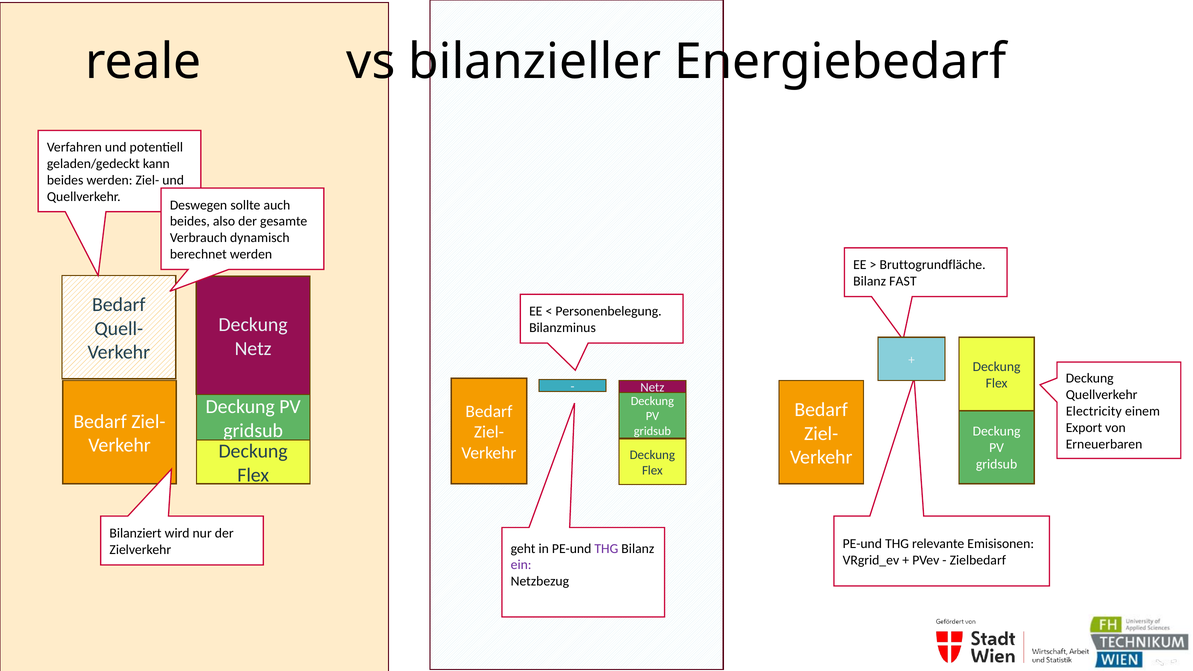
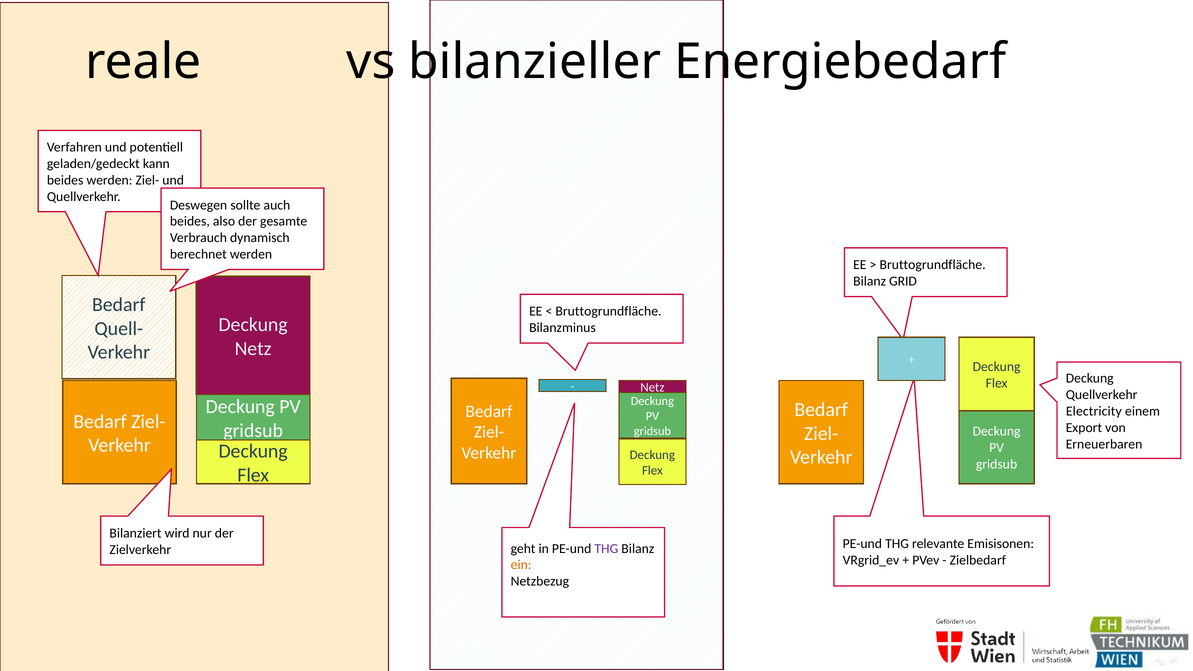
FAST: FAST -> GRID (903, 281)
Personenbelegung: Personenbelegung -> Bruttogrundfläche (609, 311)
ein colour: purple -> orange (521, 565)
